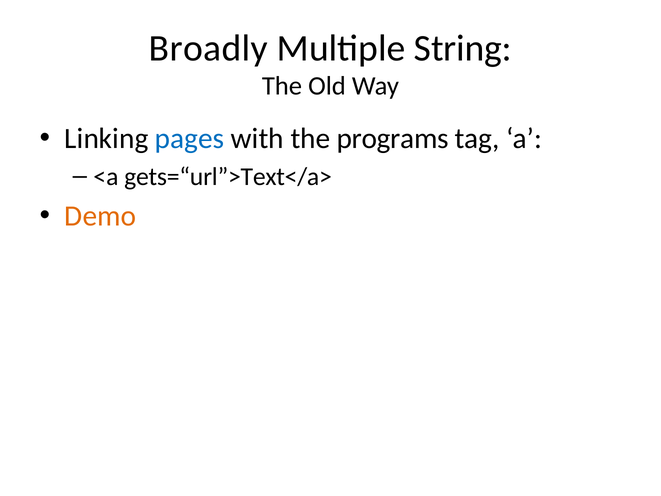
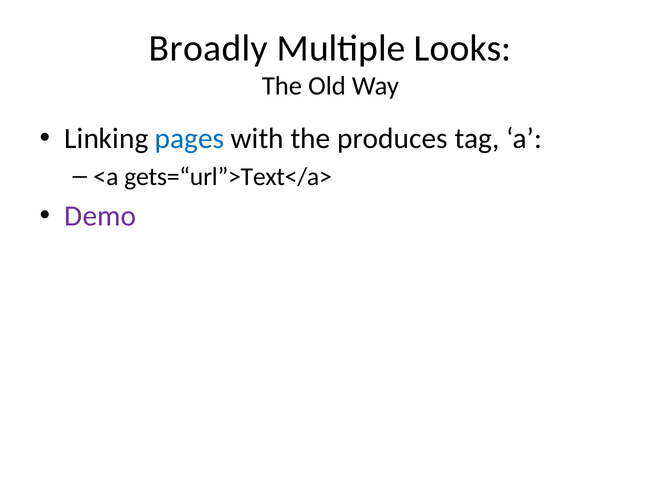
String: String -> Looks (463, 48)
programs: programs -> produces (393, 139)
Demo colour: orange -> purple (100, 216)
